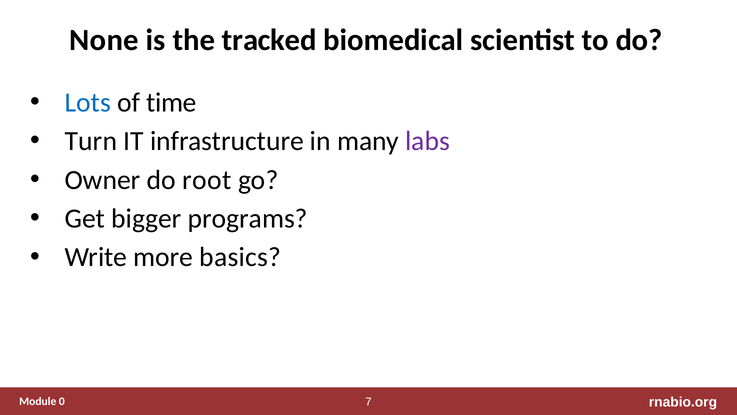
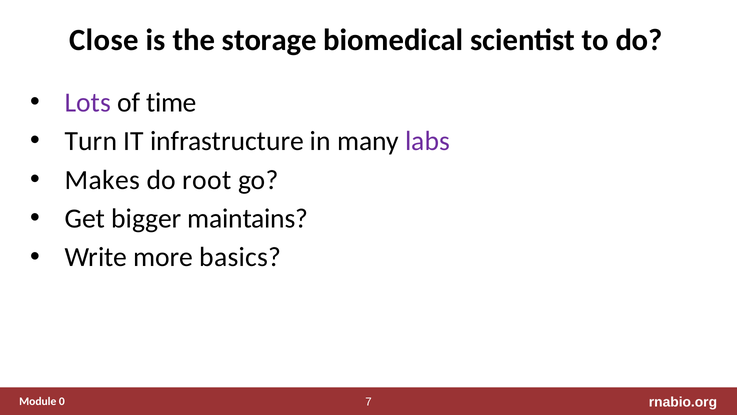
None: None -> Close (104, 40)
tracked: tracked -> storage (269, 40)
Lots colour: blue -> purple (88, 102)
Owner: Owner -> Makes (102, 180)
programs: programs -> maintains (248, 218)
